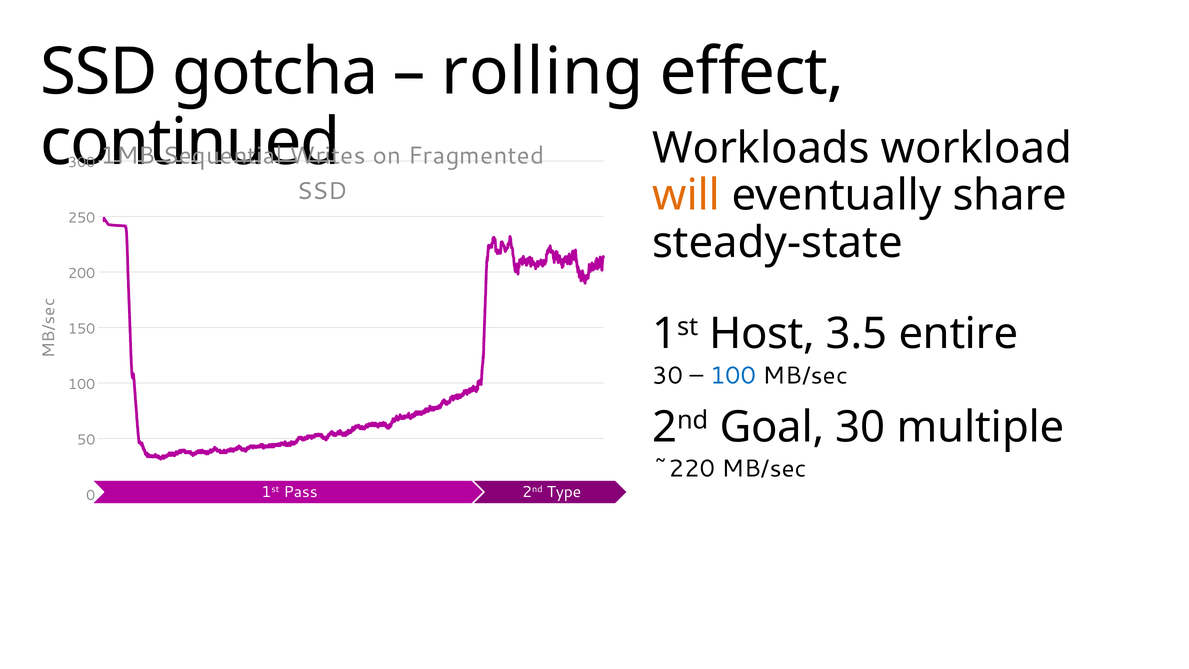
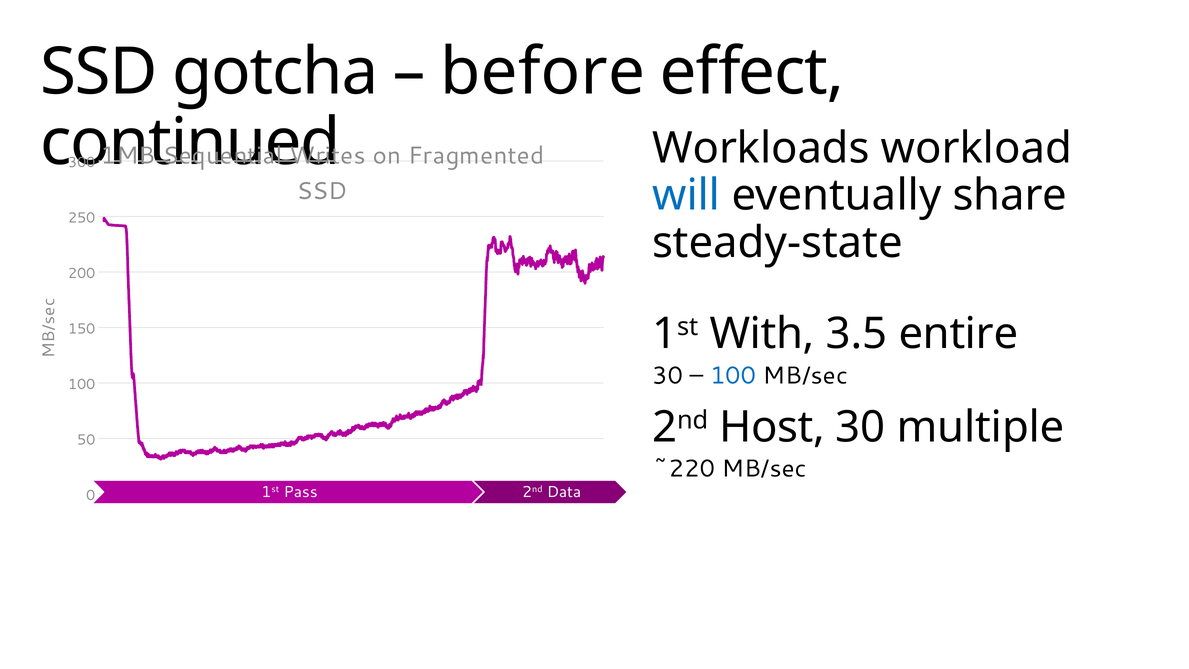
rolling: rolling -> before (543, 72)
will colour: orange -> blue (686, 195)
Host: Host -> With (762, 334)
Goal: Goal -> Host (772, 427)
Type: Type -> Data (564, 492)
